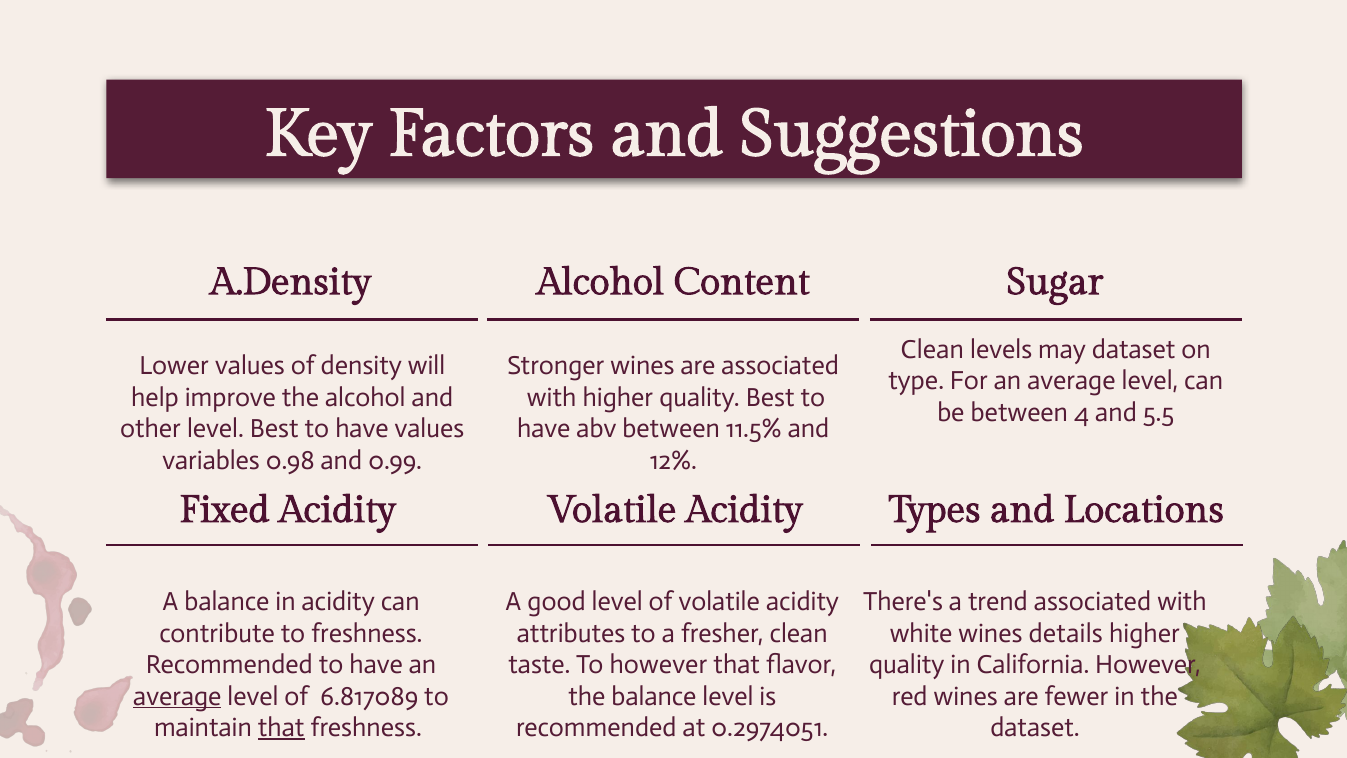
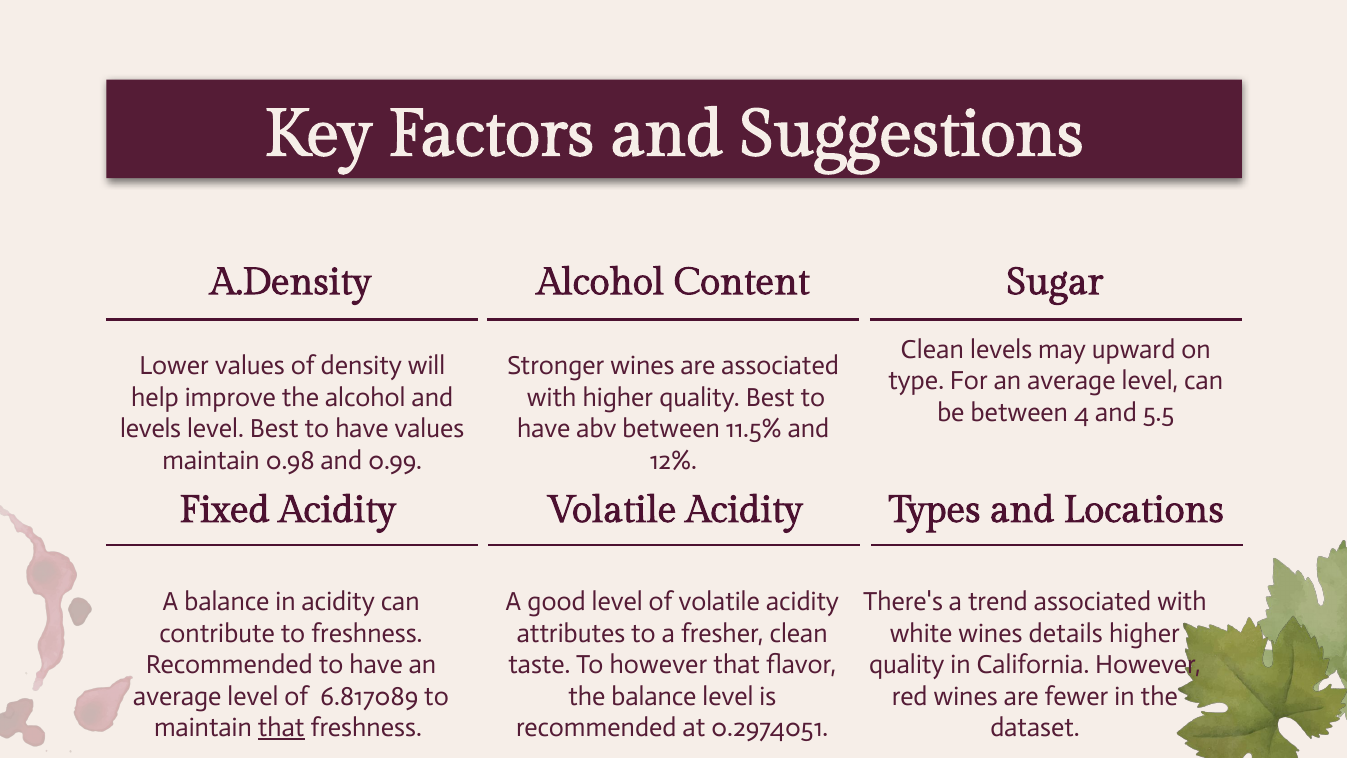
may dataset: dataset -> upward (1134, 350)
other: other -> levels (151, 429)
variables: variables -> maintain (211, 460)
average underline: present -> none (177, 696)
